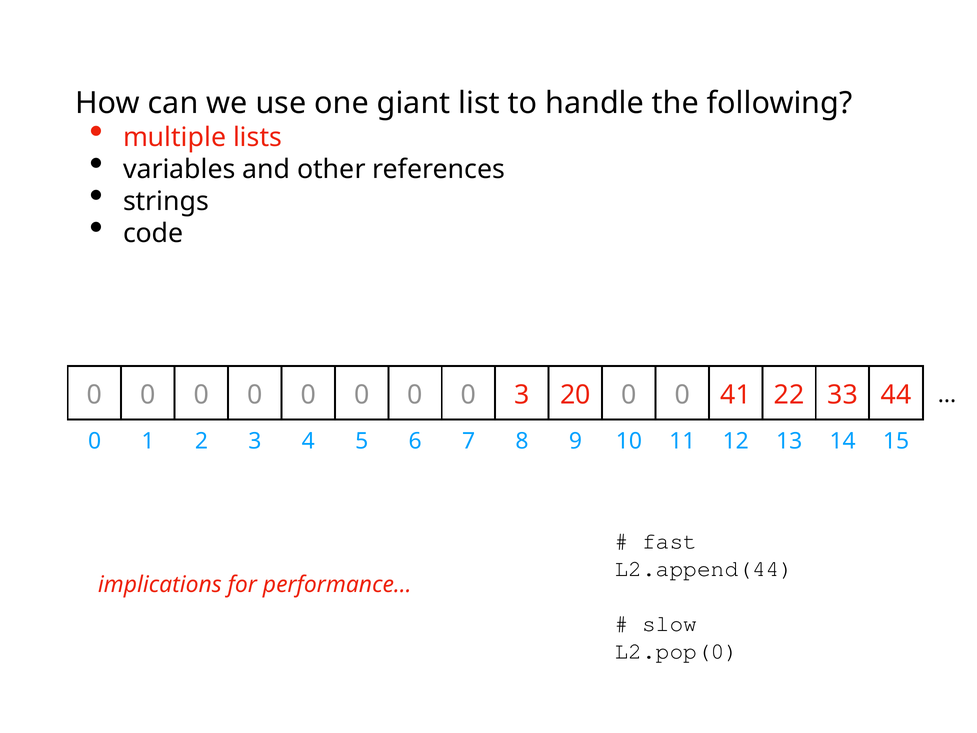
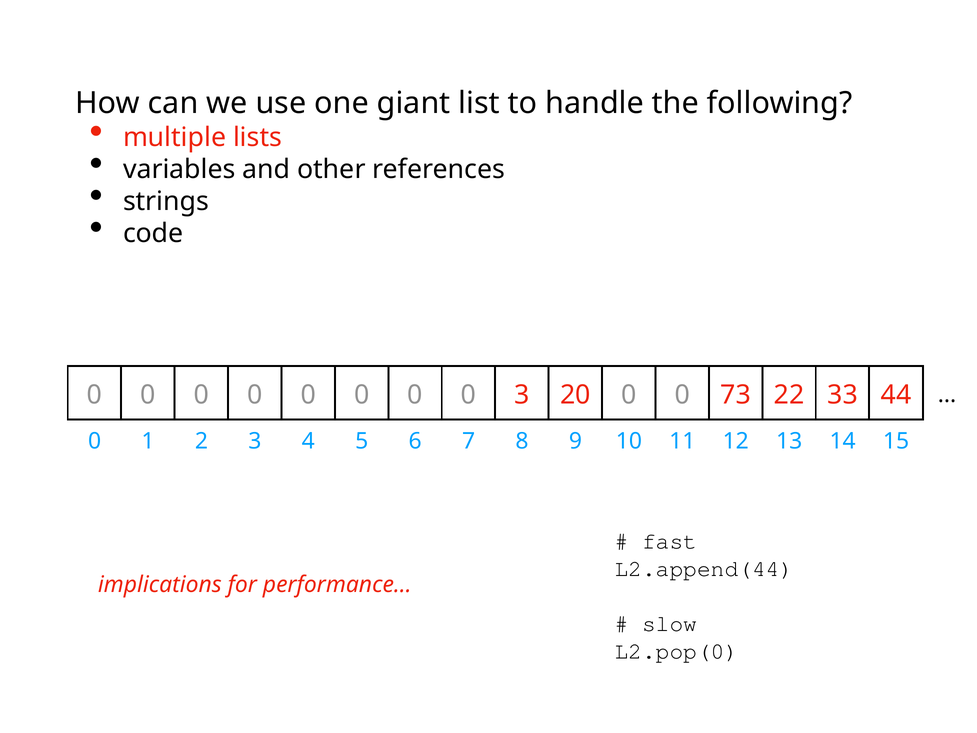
41: 41 -> 73 (736, 395)
